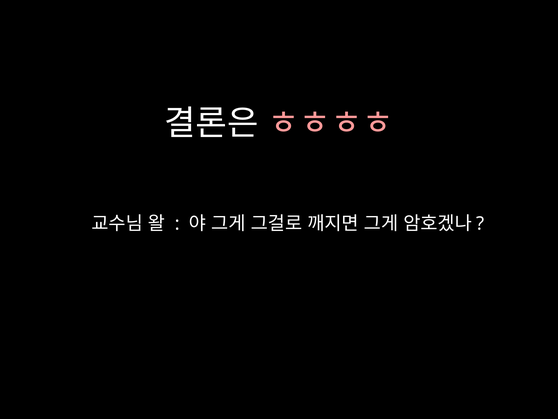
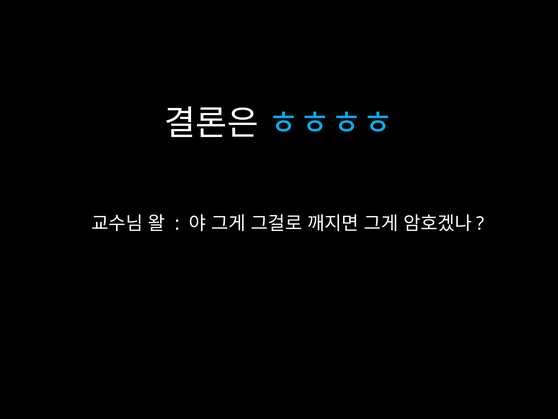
ㅎㅎㅎㅎ colour: pink -> light blue (331, 123)
